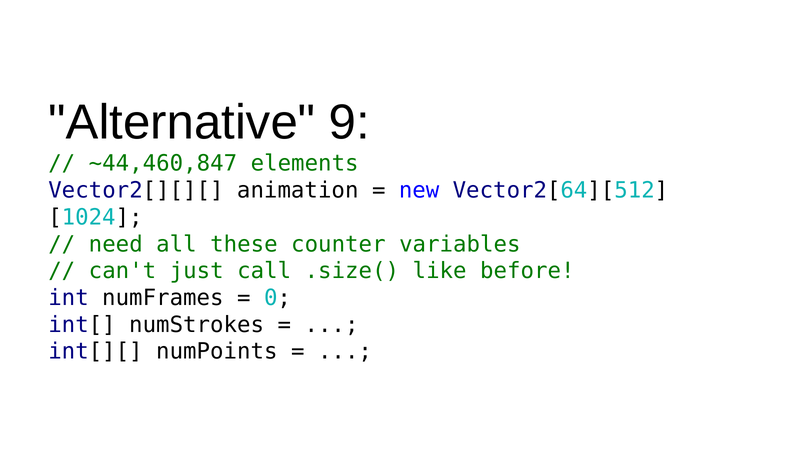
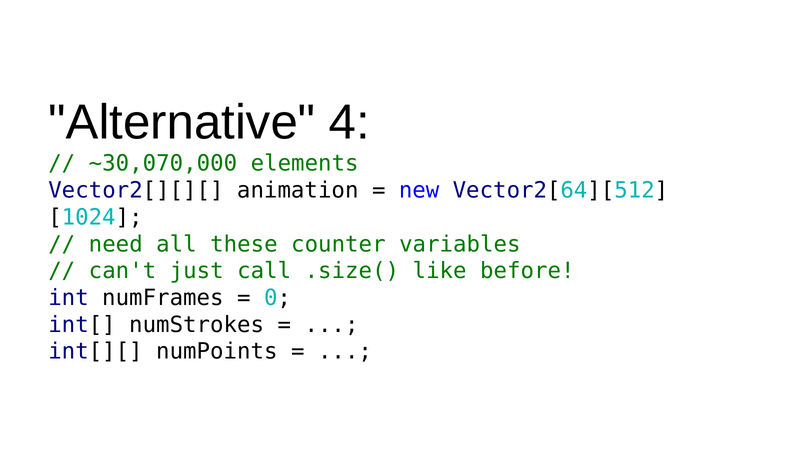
9: 9 -> 4 (349, 122)
~44,460,847: ~44,460,847 -> ~30,070,000 (163, 164)
